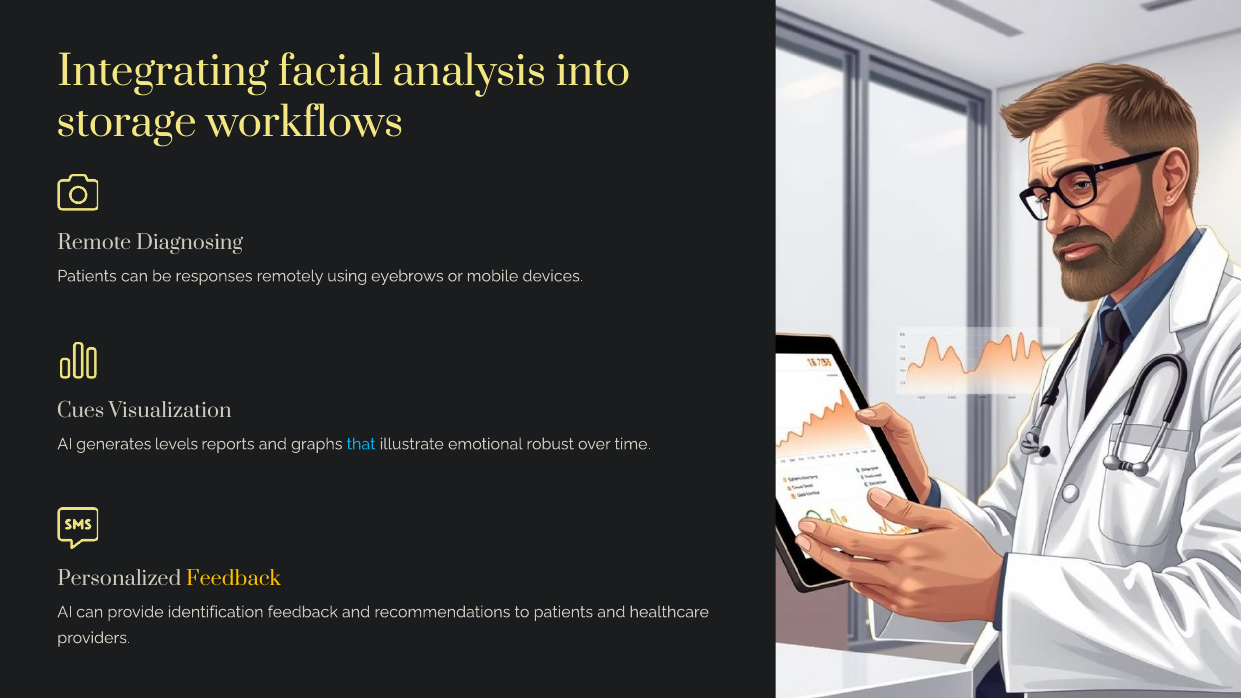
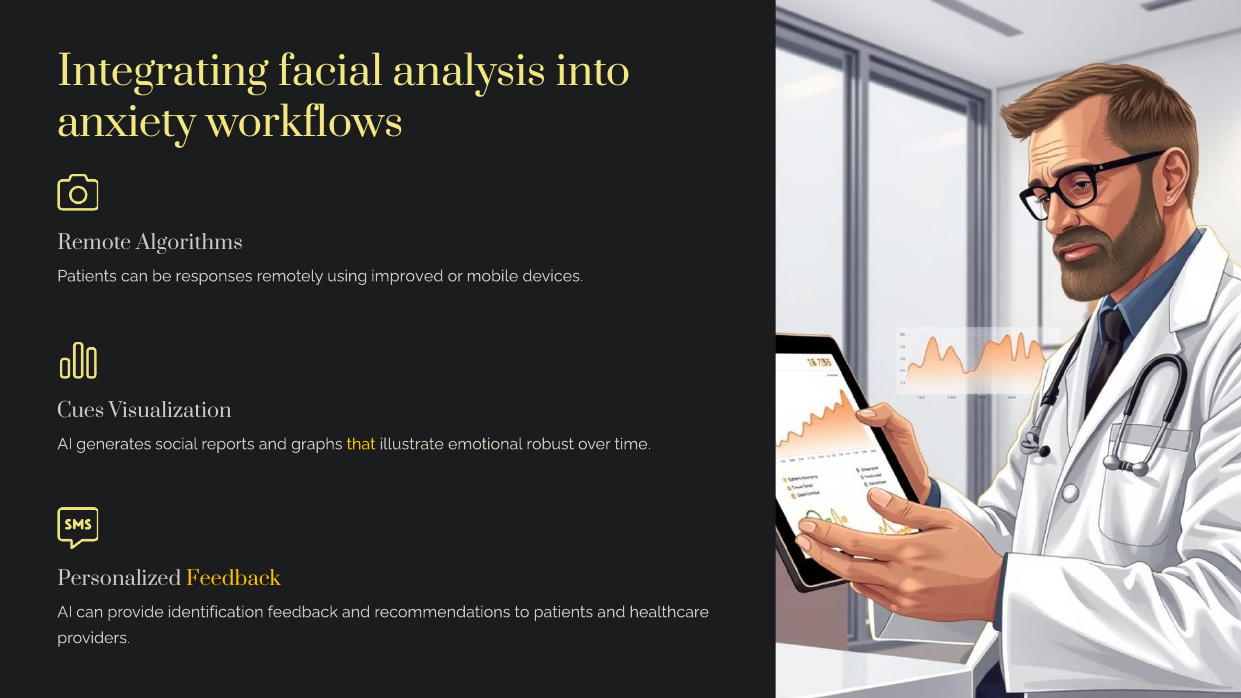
storage: storage -> anxiety (127, 123)
Diagnosing: Diagnosing -> Algorithms (189, 243)
eyebrows: eyebrows -> improved (407, 276)
levels: levels -> social (176, 444)
that colour: light blue -> yellow (361, 444)
